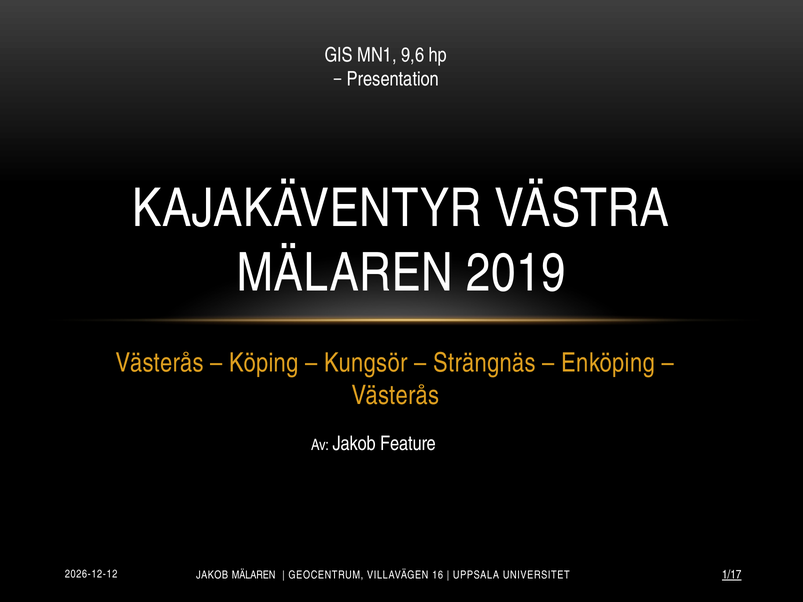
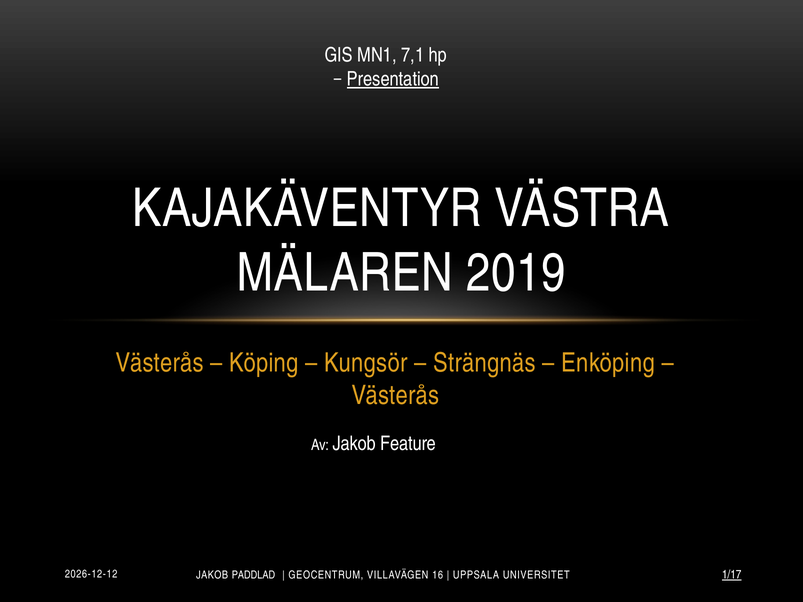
9,6: 9,6 -> 7,1 (413, 55)
Presentation underline: none -> present (393, 79)
JAKOB MÄLAREN: MÄLAREN -> PADDLAD (254, 575)
